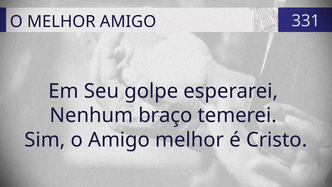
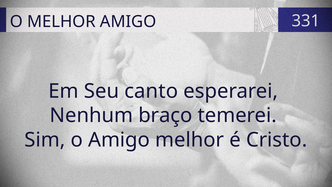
golpe: golpe -> canto (151, 91)
